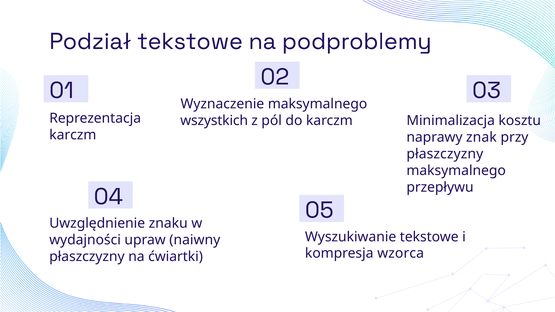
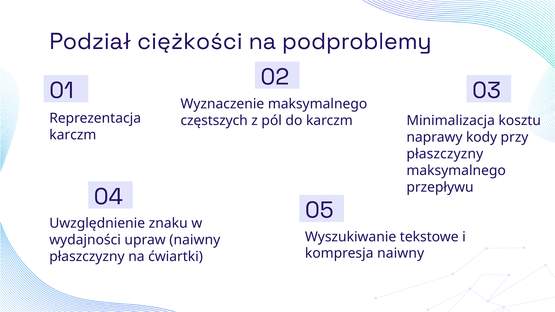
Podział tekstowe: tekstowe -> ciężkości (190, 41)
wszystkich: wszystkich -> częstszych (214, 121)
znak: znak -> kody (482, 137)
kompresja wzorca: wzorca -> naiwny (401, 254)
